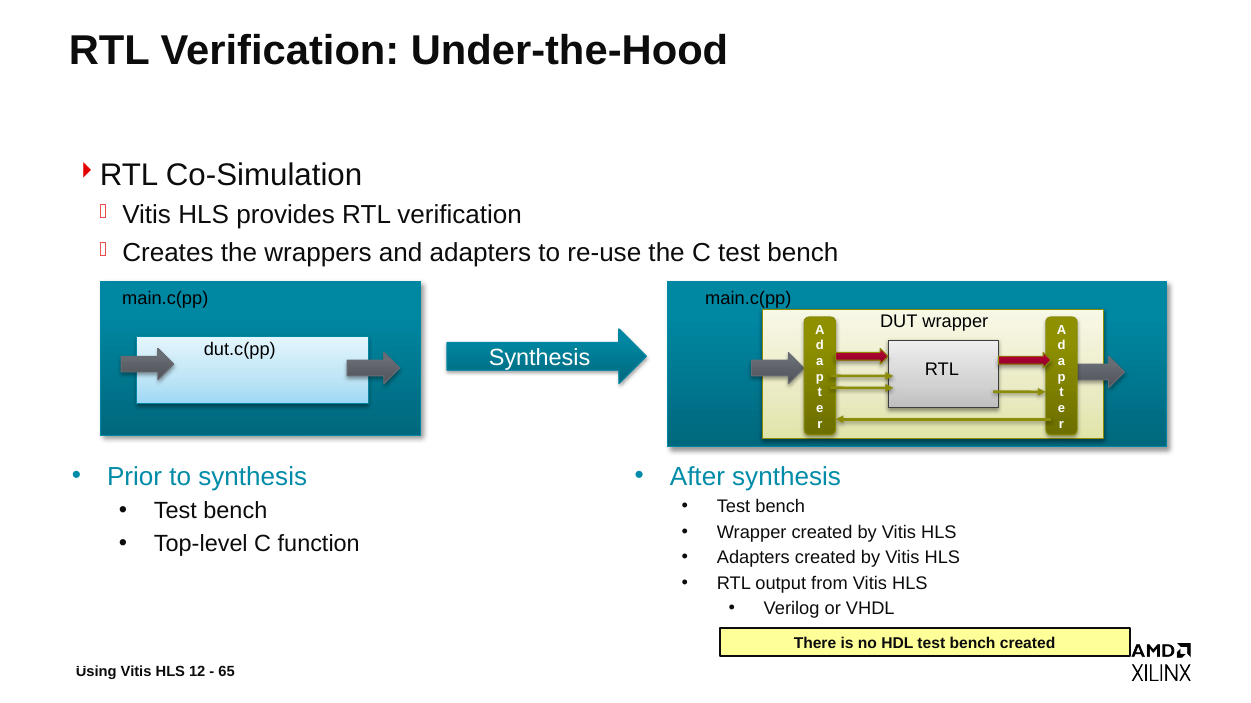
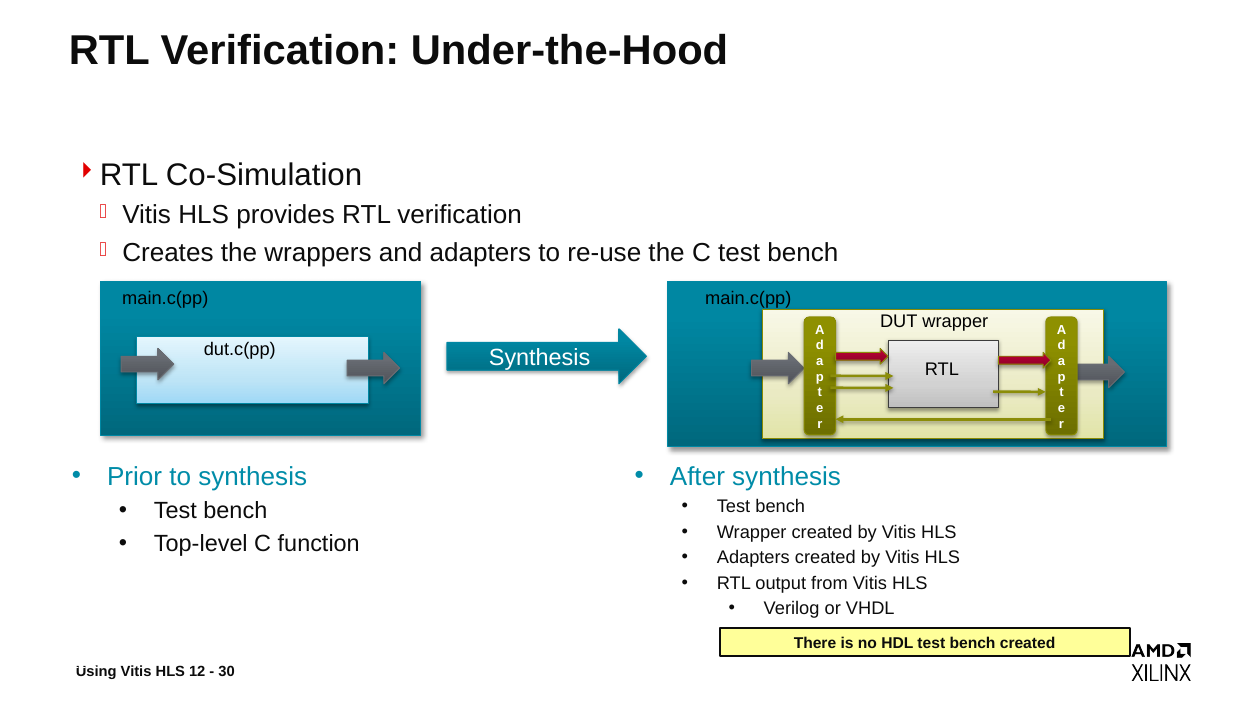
65: 65 -> 30 (227, 672)
